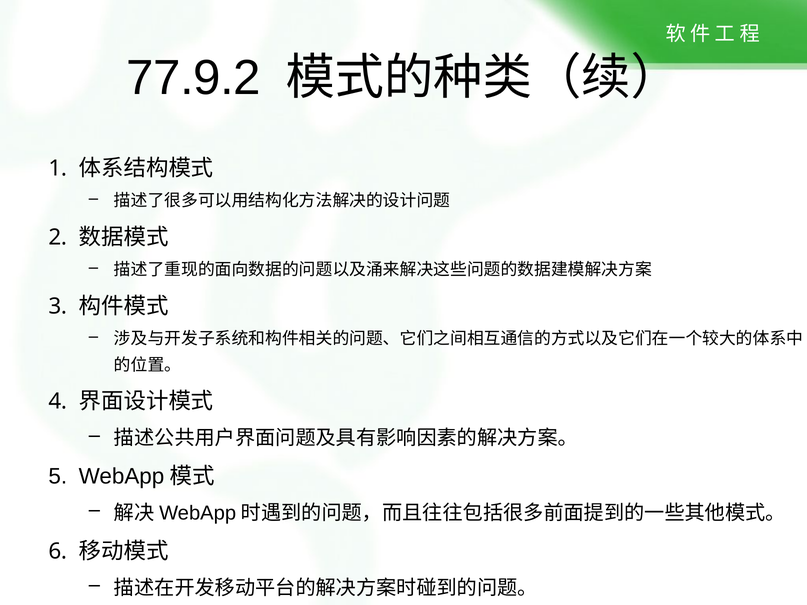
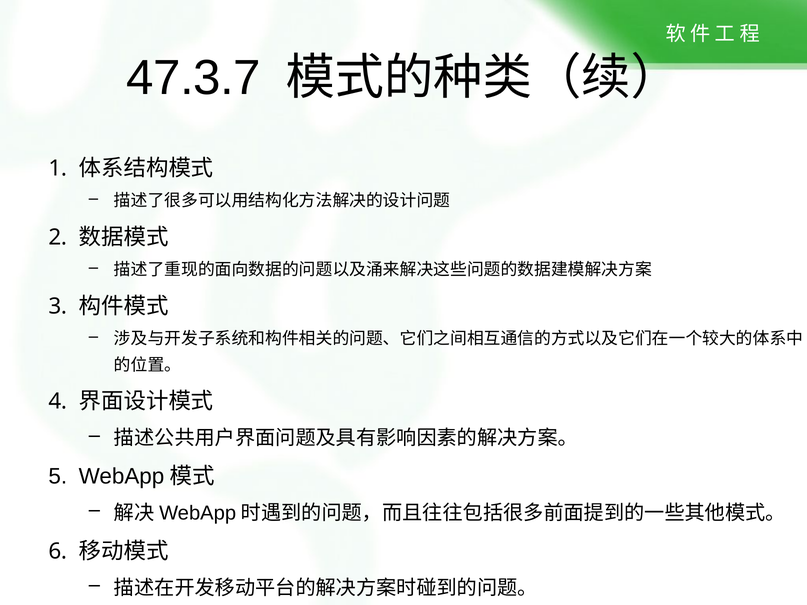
77.9.2: 77.9.2 -> 47.3.7 (193, 78)
